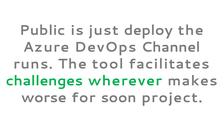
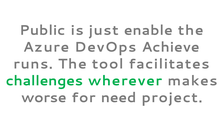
deploy: deploy -> enable (148, 30)
Channel: Channel -> Achieve (171, 47)
soon: soon -> need (119, 98)
